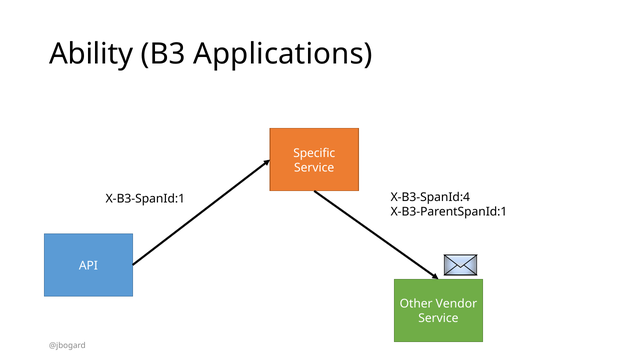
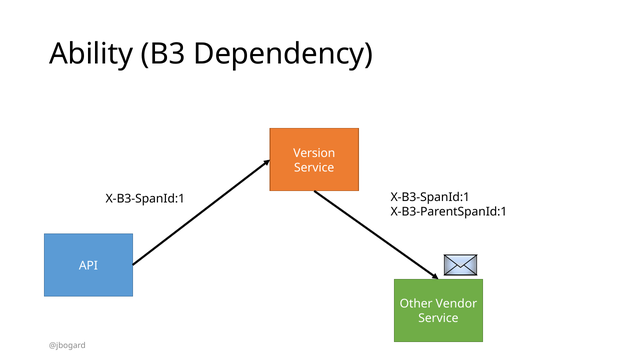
Applications: Applications -> Dependency (283, 54)
Specific: Specific -> Version (314, 153)
X-B3-SpanId:1 X-B3-SpanId:4: X-B3-SpanId:4 -> X-B3-SpanId:1 (430, 197)
